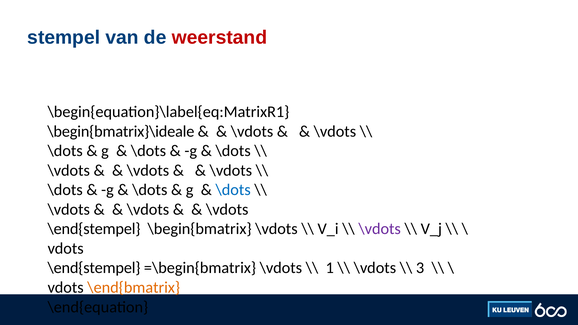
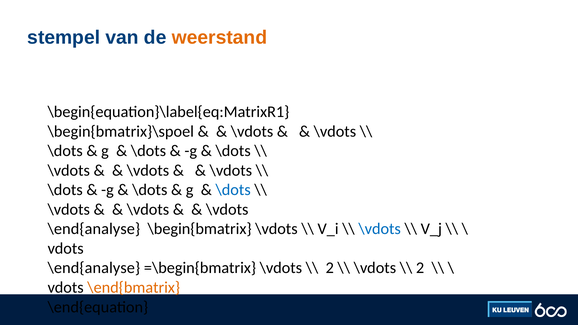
weerstand colour: red -> orange (219, 38)
\begin{bmatrix}\ideale: \begin{bmatrix}\ideale -> \begin{bmatrix}\spoel (121, 131)
\end{stempel: \end{stempel -> \end{analyse (94, 229)
\vdots colour: purple -> blue (380, 229)
\end{stempel: \end{stempel -> \end{analyse (94, 268)
1: 1 -> 2 (330, 268)
3: 3 -> 2 (420, 268)
